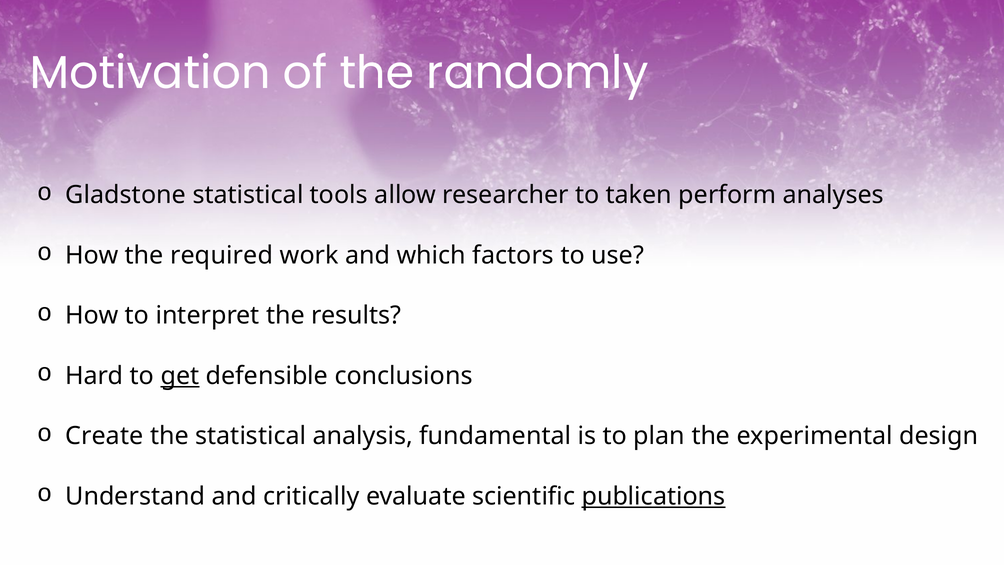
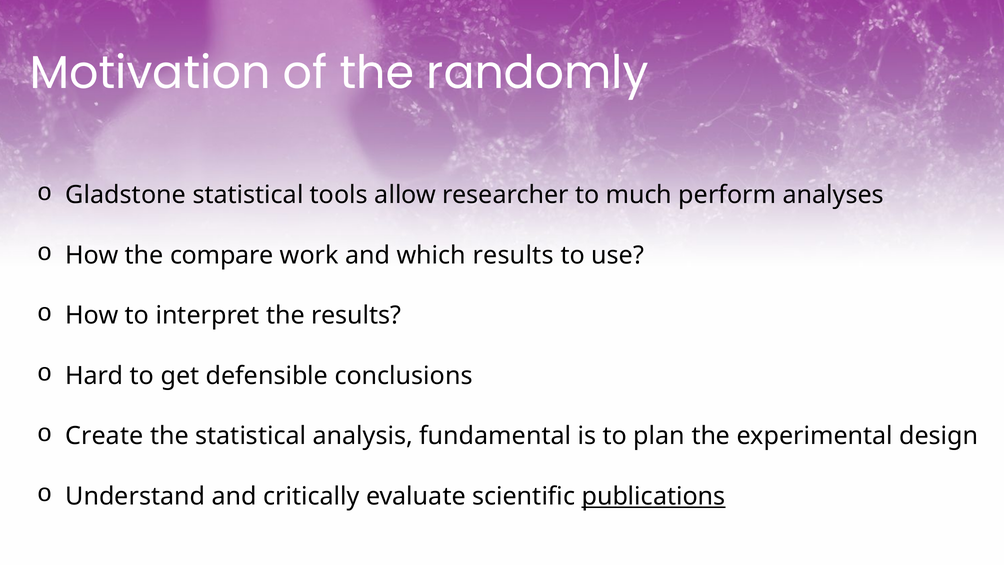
taken: taken -> much (639, 195)
required: required -> compare (222, 255)
which factors: factors -> results (513, 255)
get underline: present -> none (180, 376)
